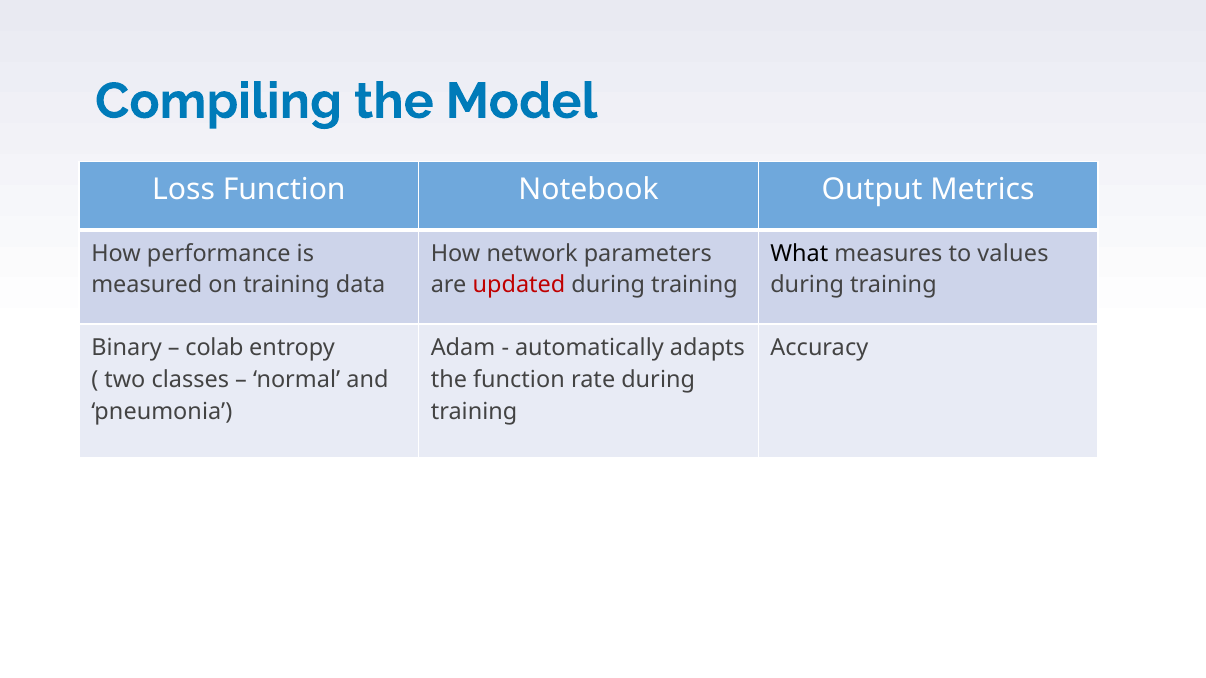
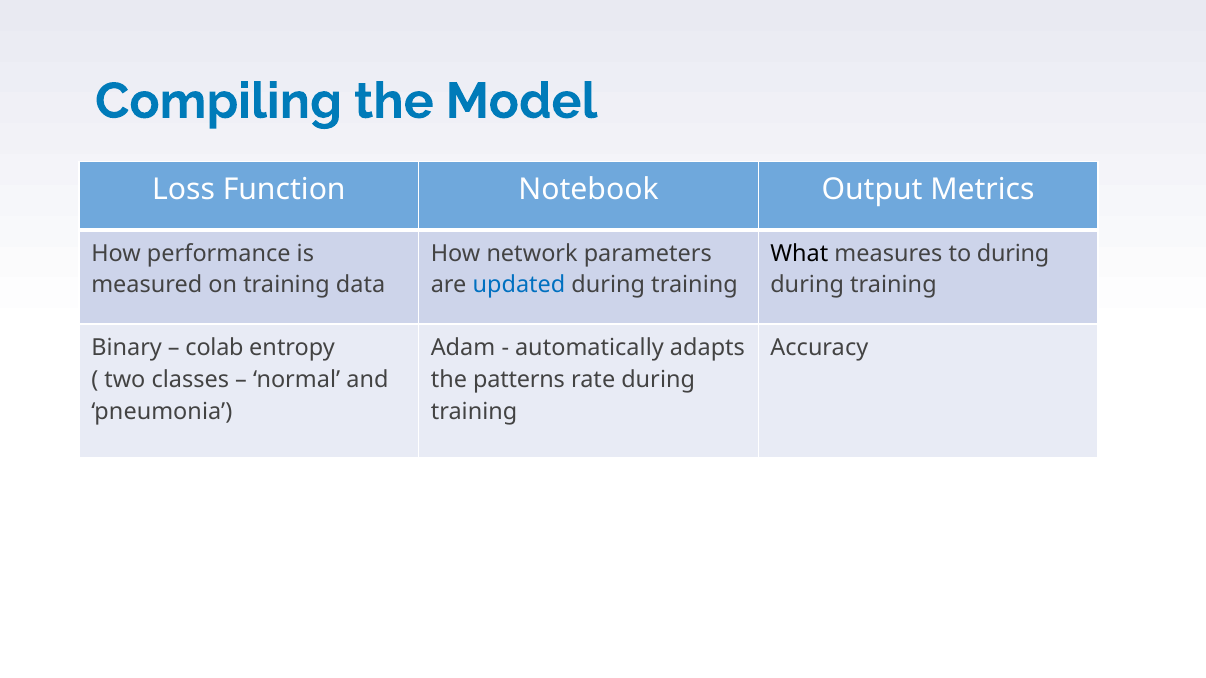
to values: values -> during (1013, 253)
updated colour: red -> blue (519, 285)
the function: function -> patterns (519, 380)
